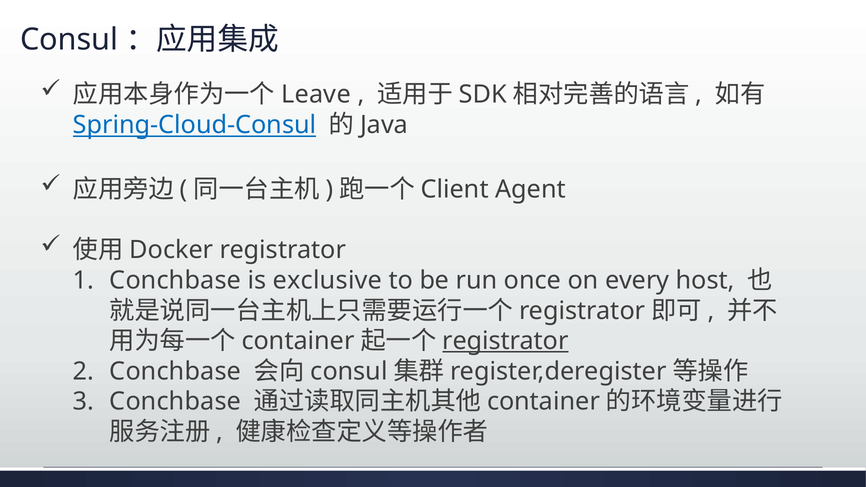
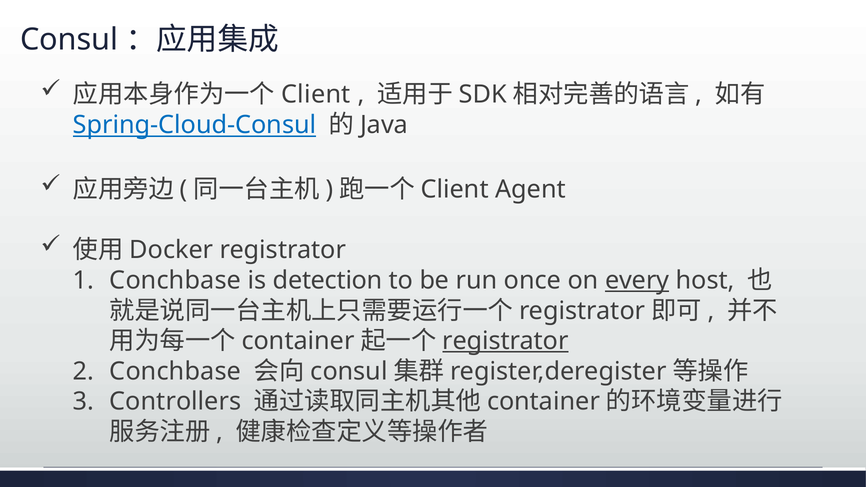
Leave: Leave -> Client (316, 95)
exclusive: exclusive -> detection (328, 280)
every underline: none -> present (637, 280)
Conchbase: Conchbase -> Controllers (175, 402)
